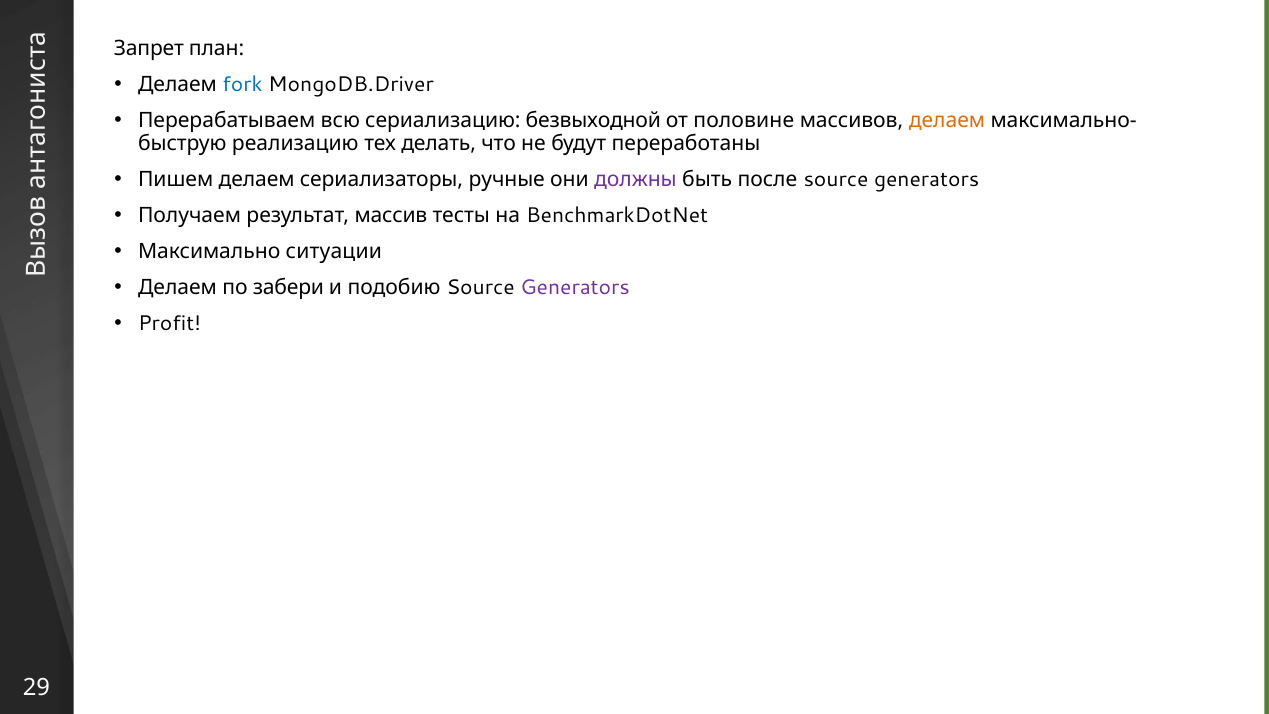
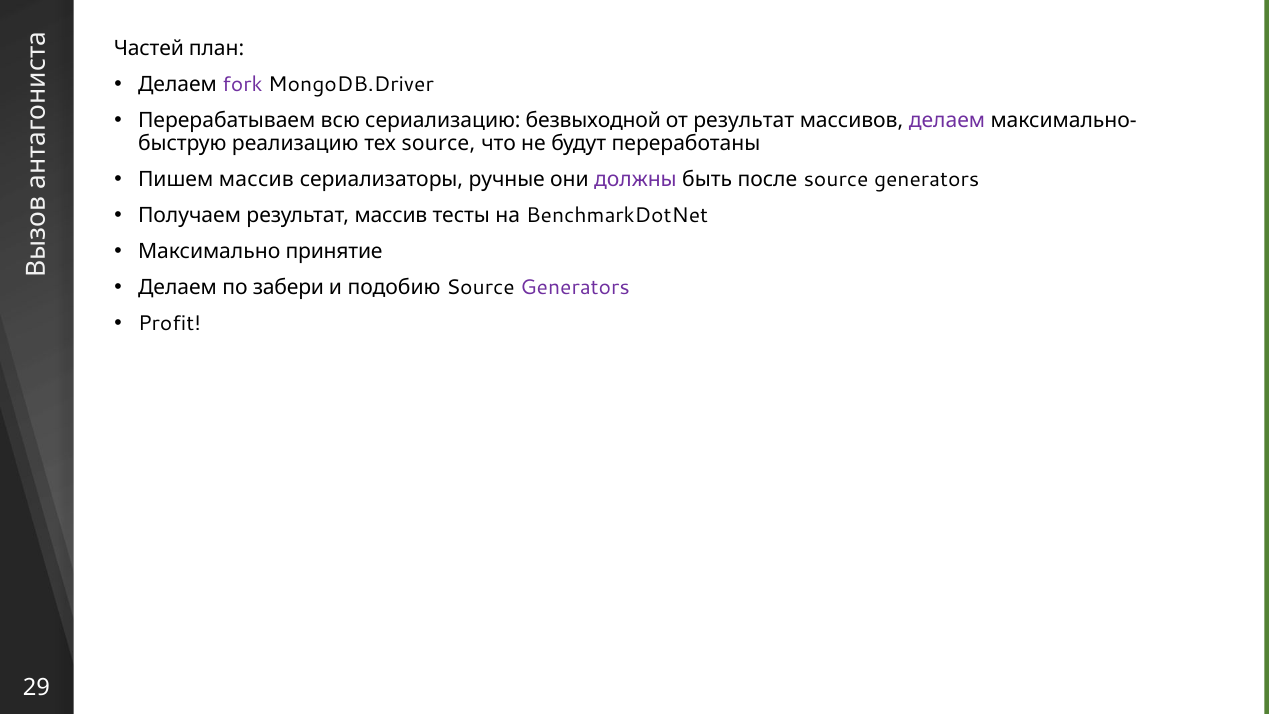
Запрет: Запрет -> Частей (149, 48)
fork colour: blue -> purple (243, 85)
от половине: половине -> результат (744, 121)
делаем colour: orange -> purple (947, 121)
тех делать: делать -> source (438, 143)
Пишем делаем: делаем -> массив (256, 179)
ситуации: ситуации -> принятие (334, 252)
